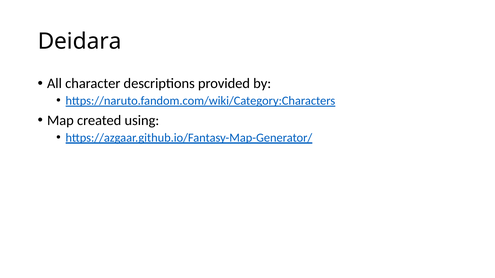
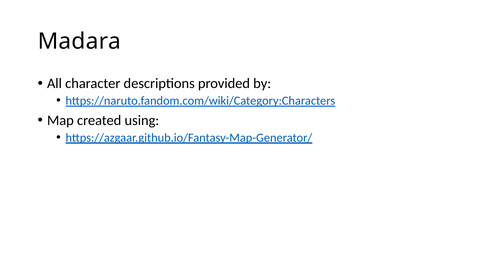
Deidara: Deidara -> Madara (79, 42)
